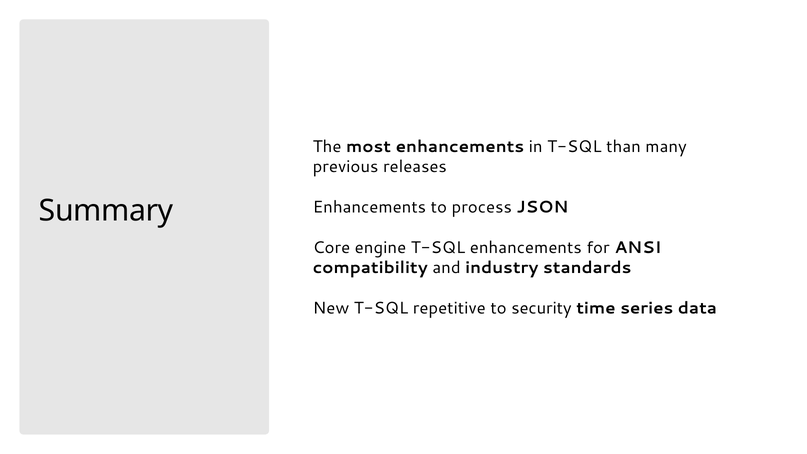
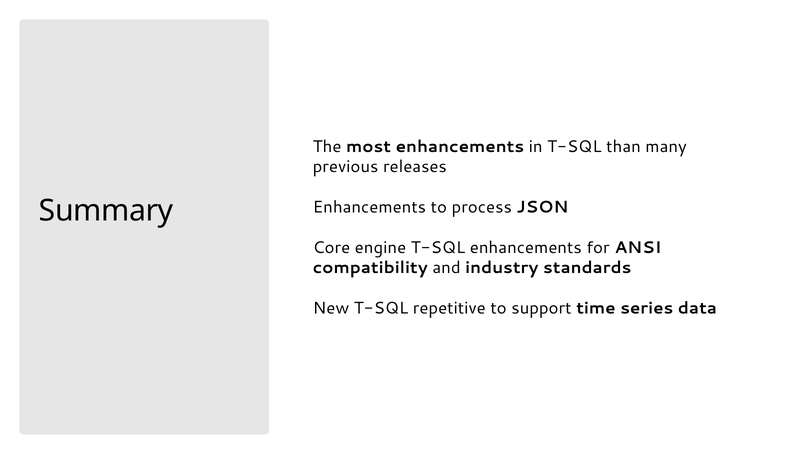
security: security -> support (541, 308)
